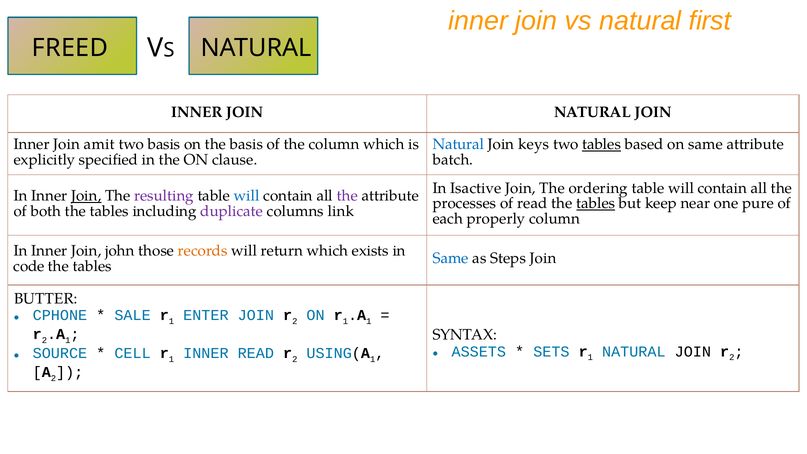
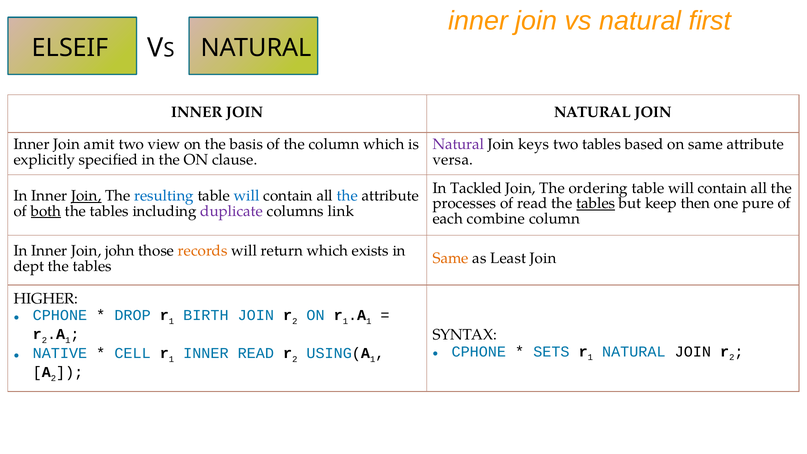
FREED: FREED -> ELSEIF (70, 48)
two basis: basis -> view (164, 144)
Natural colour: blue -> purple (458, 144)
tables underline: present -> none (602, 144)
batch: batch -> versa (453, 160)
Isactive: Isactive -> Tackled (476, 188)
resulting colour: purple -> blue (164, 196)
the colour: purple -> blue (347, 196)
near: near -> then (695, 203)
both underline: none -> present (46, 211)
properly: properly -> combine (496, 219)
Same colour: blue -> orange (451, 258)
Steps: Steps -> Least (508, 258)
code: code -> dept (29, 266)
BUTTER: BUTTER -> HIGHER (46, 299)
SALE: SALE -> DROP (133, 315)
ENTER: ENTER -> BIRTH (206, 315)
ASSETS: ASSETS -> CPHONE (479, 352)
SOURCE: SOURCE -> NATIVE (60, 353)
